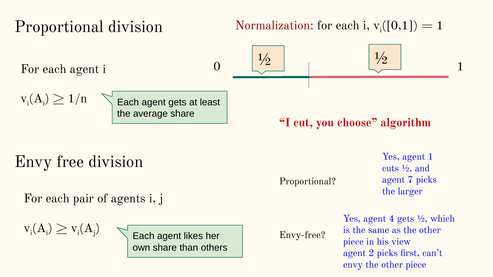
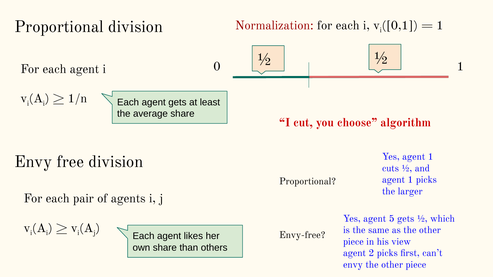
7: 7 -> 1 (410, 180)
4: 4 -> 5 (392, 219)
